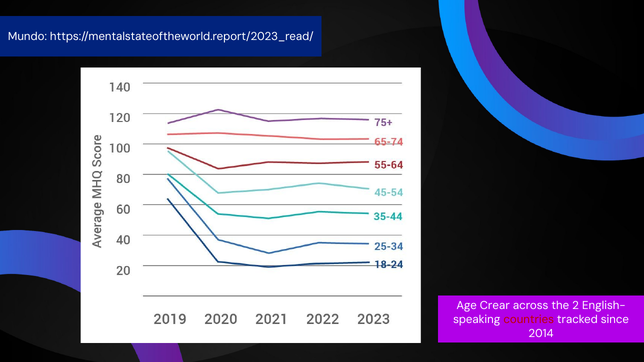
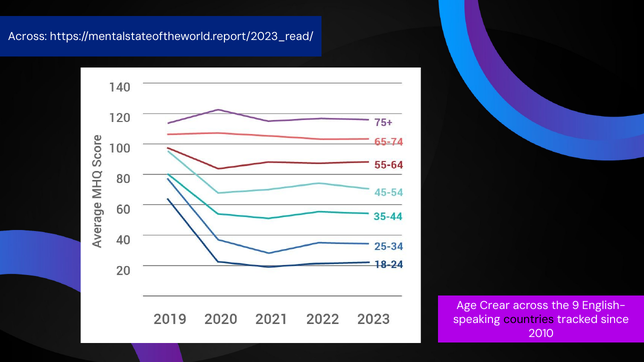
Mundo: Mundo -> Across (27, 37)
2: 2 -> 9 (576, 306)
countries colour: red -> black (529, 320)
2014: 2014 -> 2010 (541, 334)
